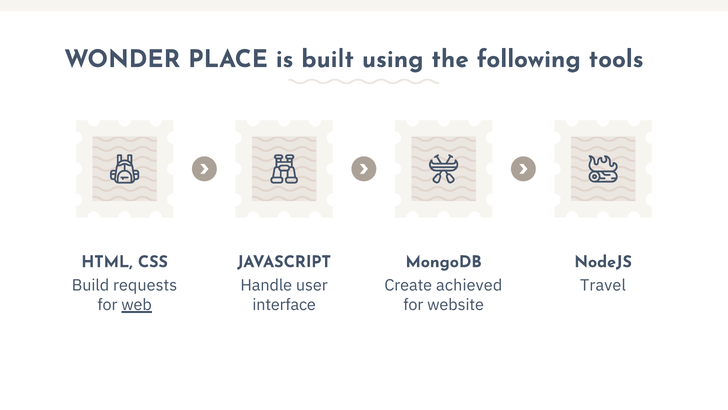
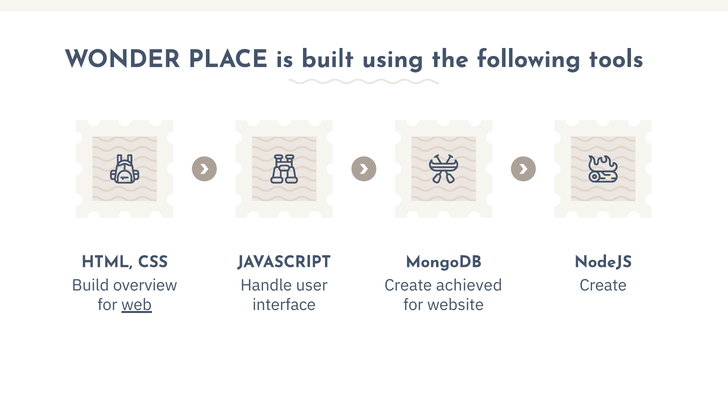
requests: requests -> overview (145, 285)
Travel: Travel -> Create (603, 285)
